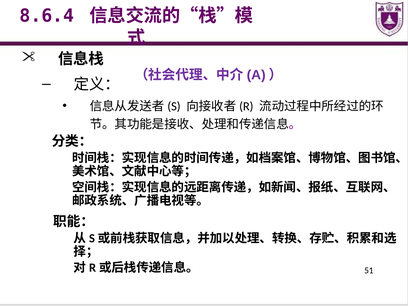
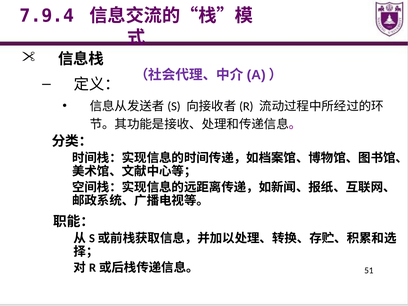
8.6.4: 8.6.4 -> 7.9.4 (47, 16)
